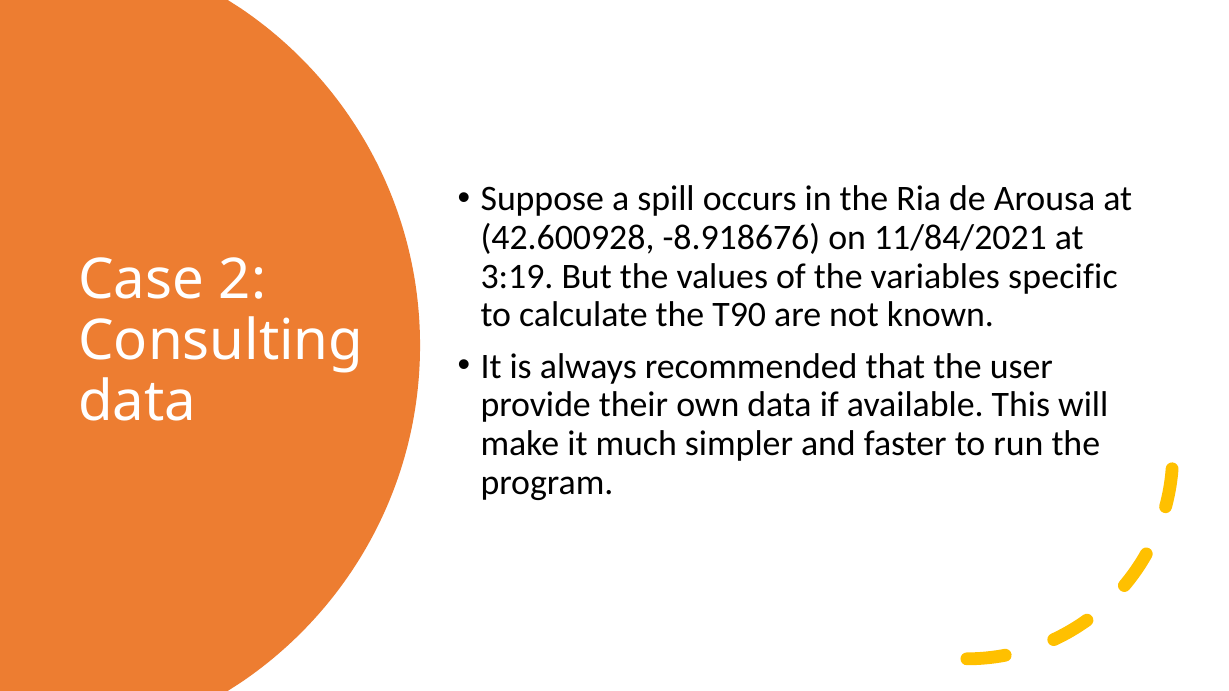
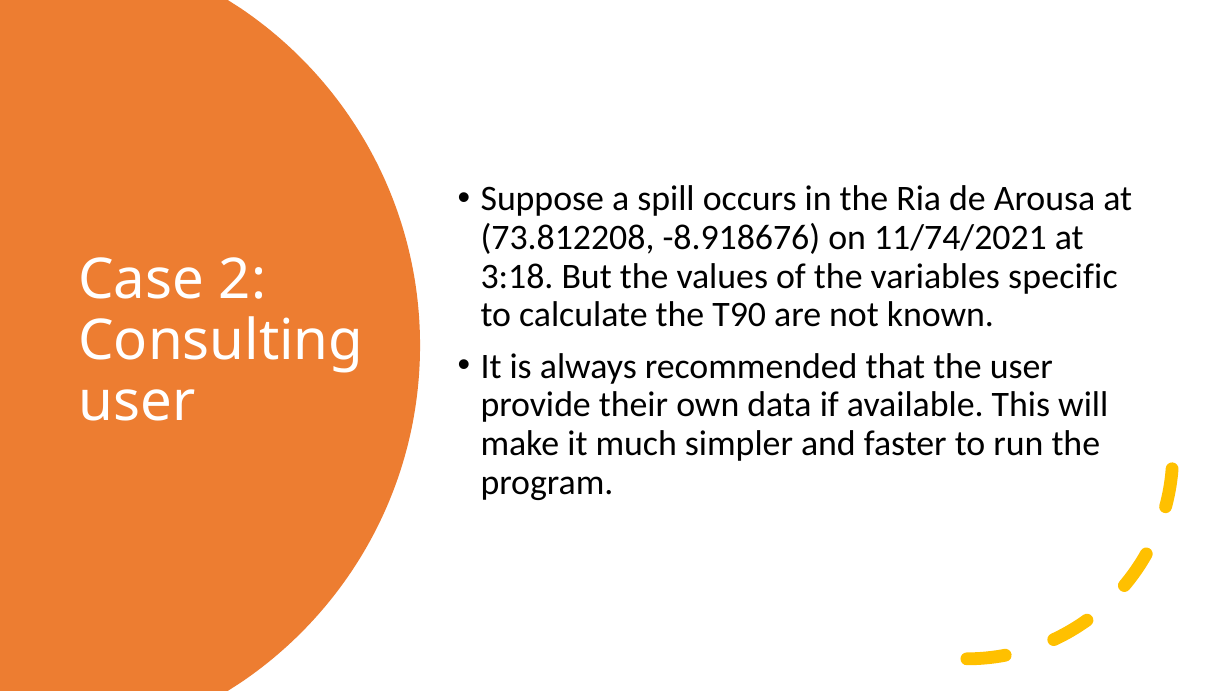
42.600928: 42.600928 -> 73.812208 (568, 238)
11/84/2021: 11/84/2021 -> 11/74/2021 (960, 238)
3:19: 3:19 -> 3:18 (517, 277)
data: data -> user (137, 402)
